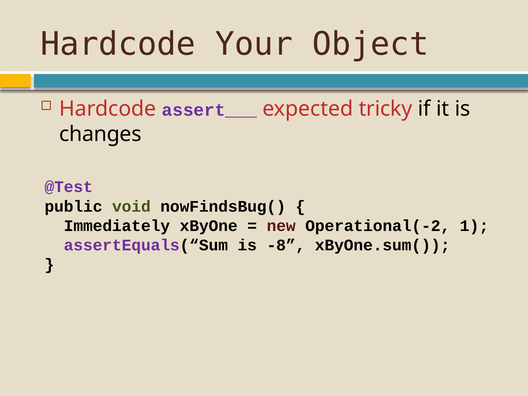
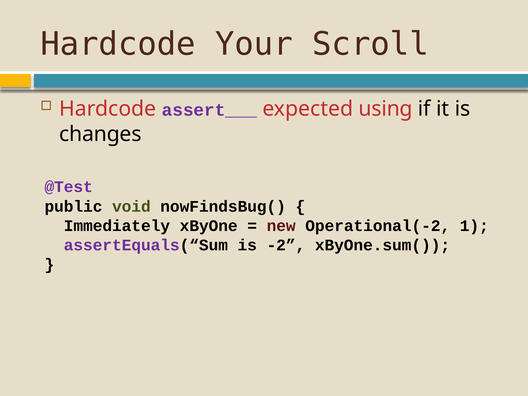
Object: Object -> Scroll (370, 44)
tricky: tricky -> using (386, 109)
-8: -8 -> -2 (286, 245)
